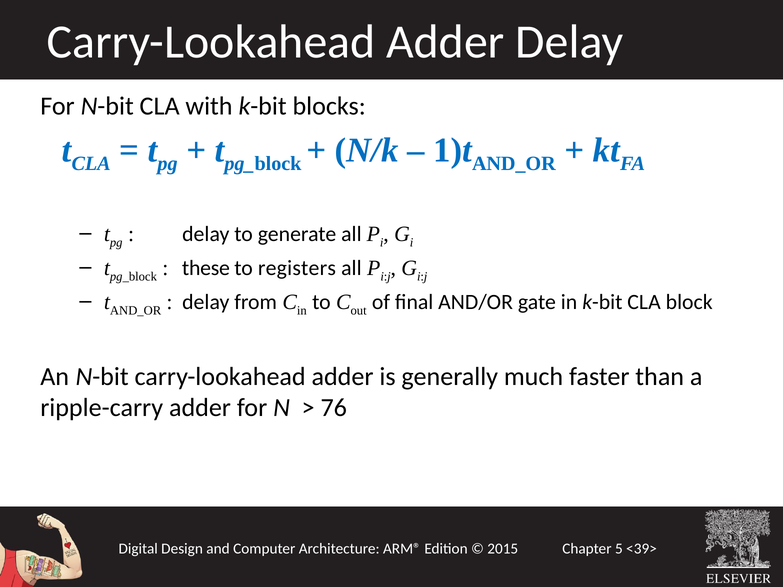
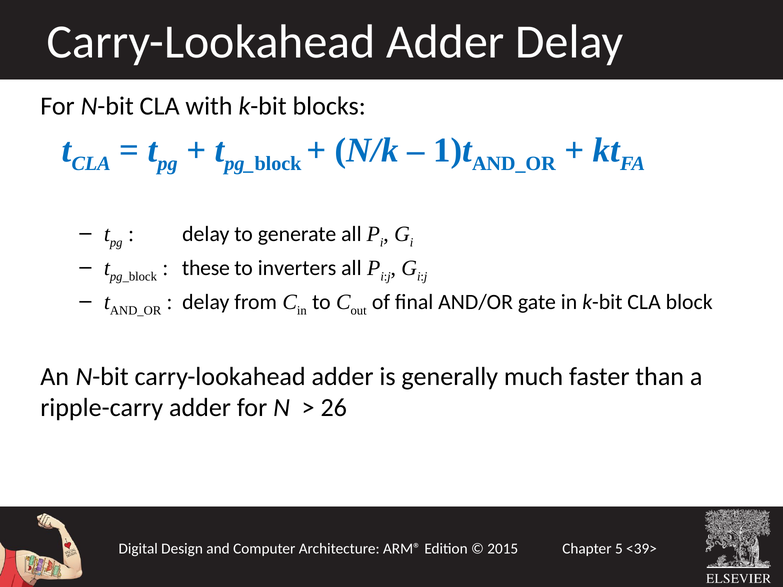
registers: registers -> inverters (297, 268)
76: 76 -> 26 (334, 408)
